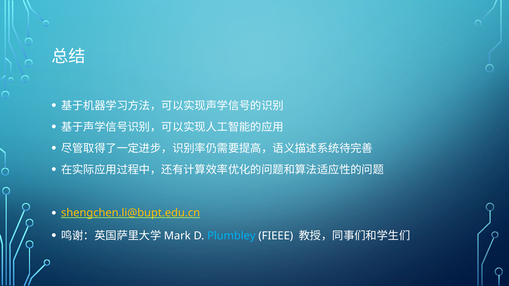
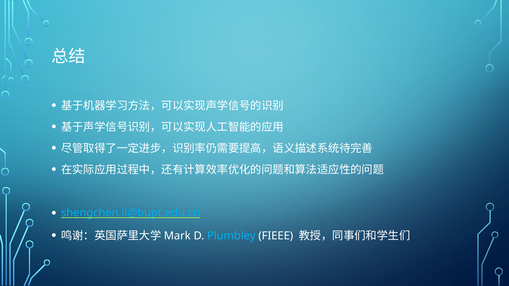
shengchen.li@bupt.edu.cn colour: yellow -> light blue (131, 213)
